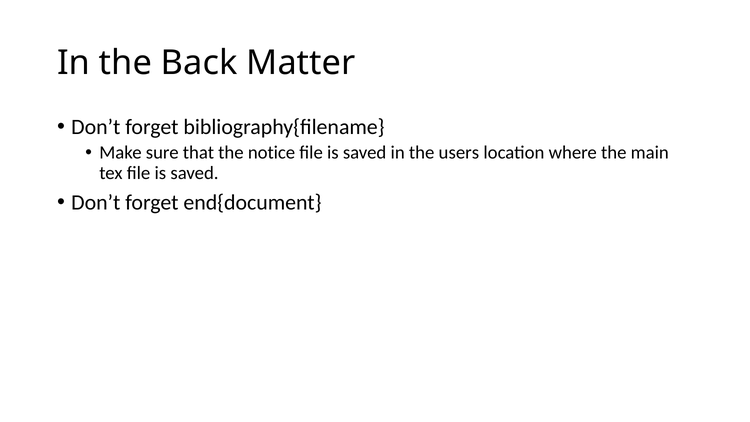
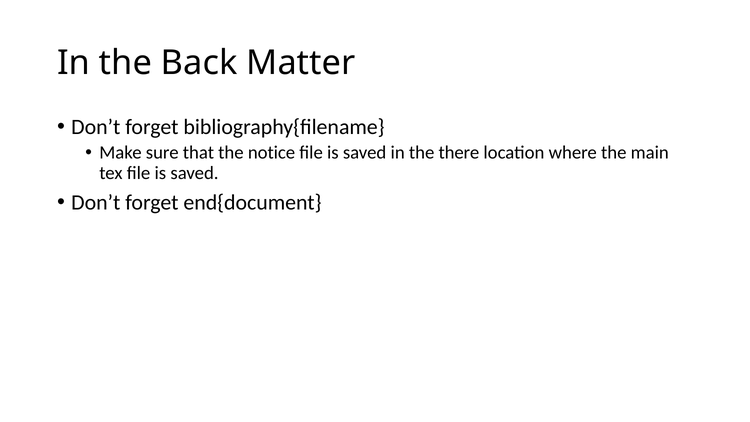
users: users -> there (459, 153)
